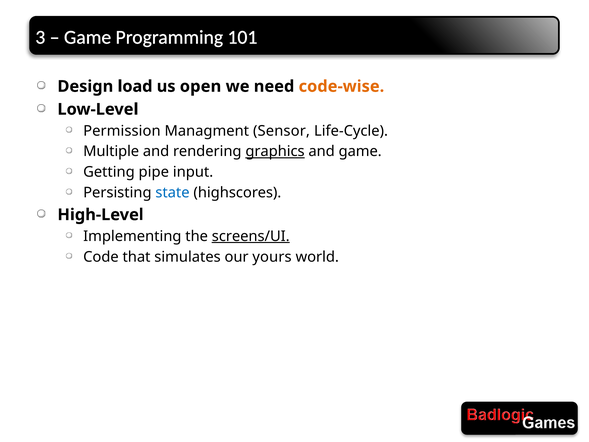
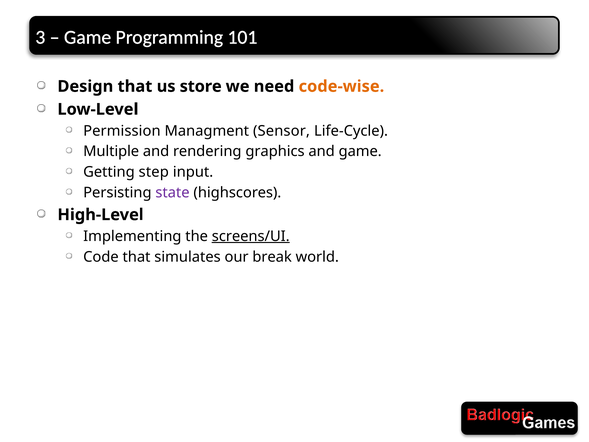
Design load: load -> that (135, 86)
open: open -> store (201, 86)
graphics underline: present -> none (275, 151)
pipe: pipe -> step (154, 172)
state colour: blue -> purple (172, 193)
yours: yours -> break (272, 257)
